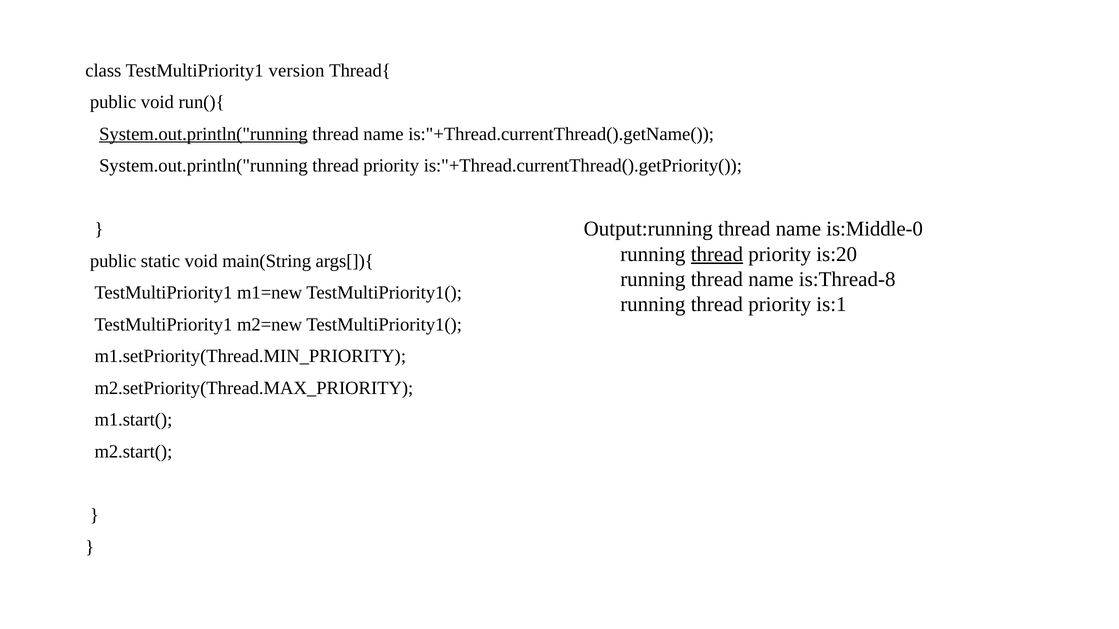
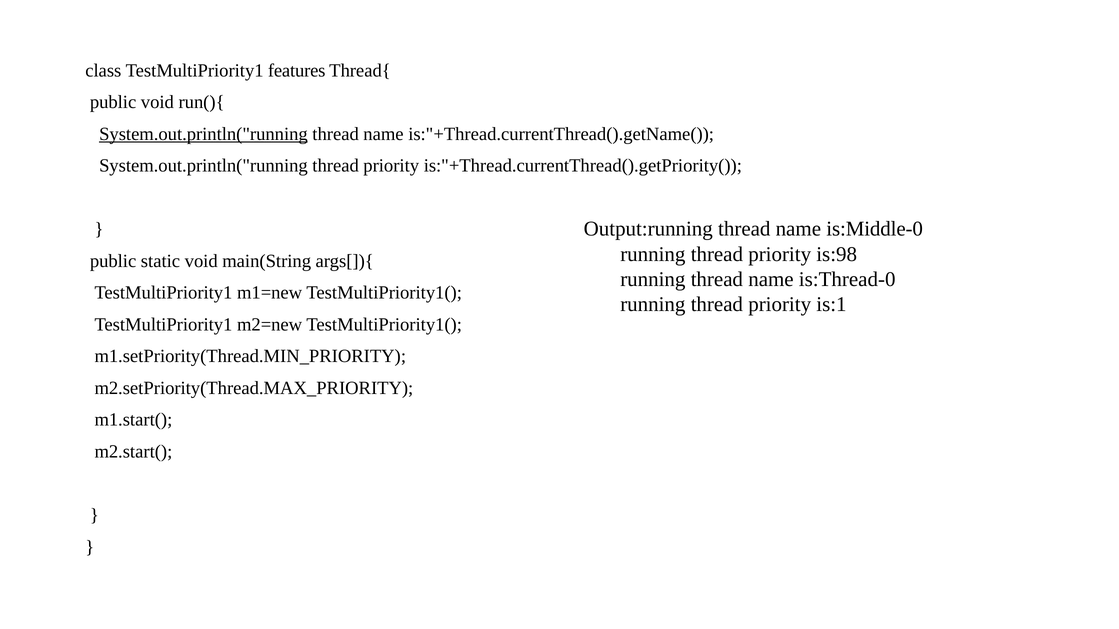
version: version -> features (297, 70)
thread underline: present -> none (717, 254)
is:20: is:20 -> is:98 (837, 254)
is:Thread-8: is:Thread-8 -> is:Thread-0 (847, 280)
